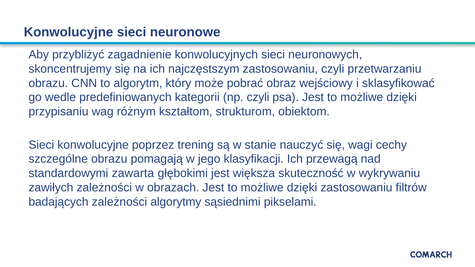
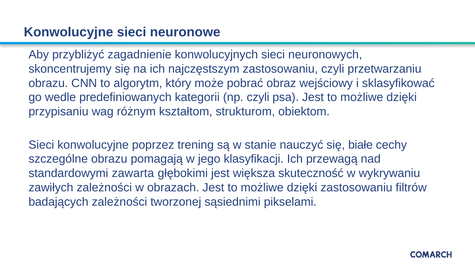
wagi: wagi -> białe (360, 145)
algorytmy: algorytmy -> tworzonej (176, 202)
